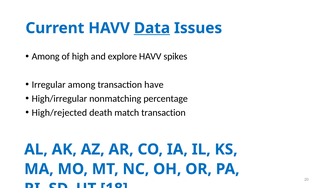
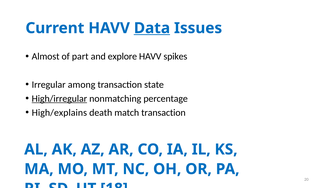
Among: Among -> Almost (46, 56)
high: high -> part (80, 56)
have: have -> state (154, 84)
High/irregular underline: none -> present (59, 98)
High/rejected: High/rejected -> High/explains (59, 112)
